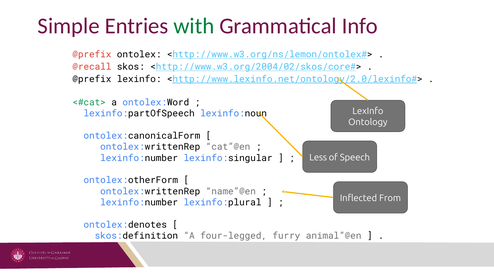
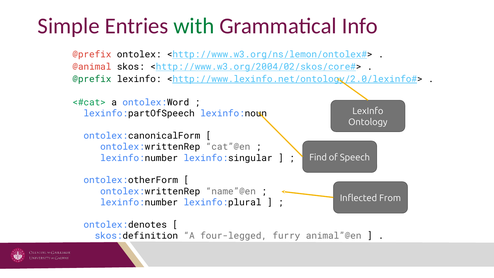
@recall: @recall -> @animal (92, 67)
@prefix colour: black -> green (92, 79)
Less: Less -> Find (318, 157)
